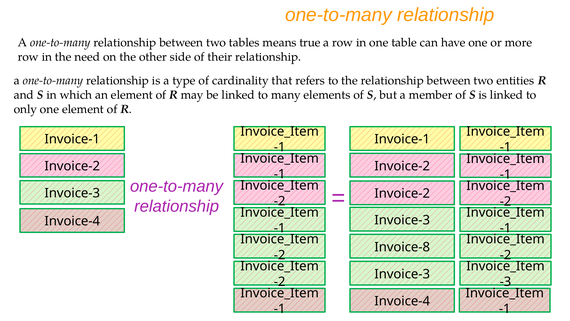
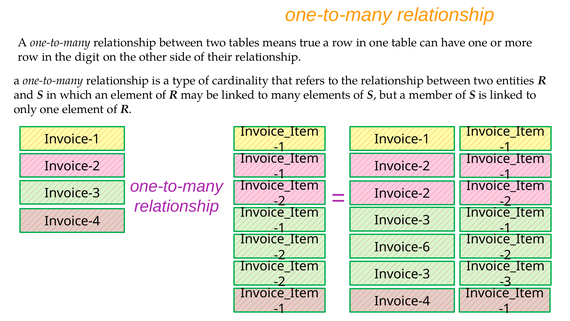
need: need -> digit (87, 57)
Invoice-8: Invoice-8 -> Invoice-6 (402, 247)
